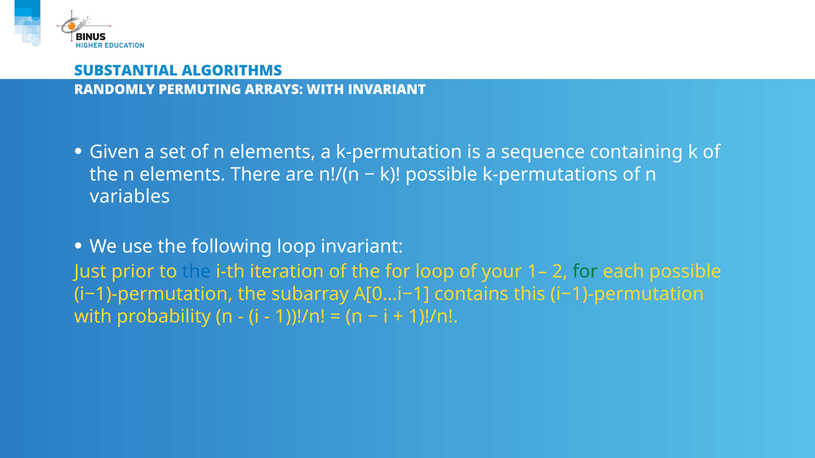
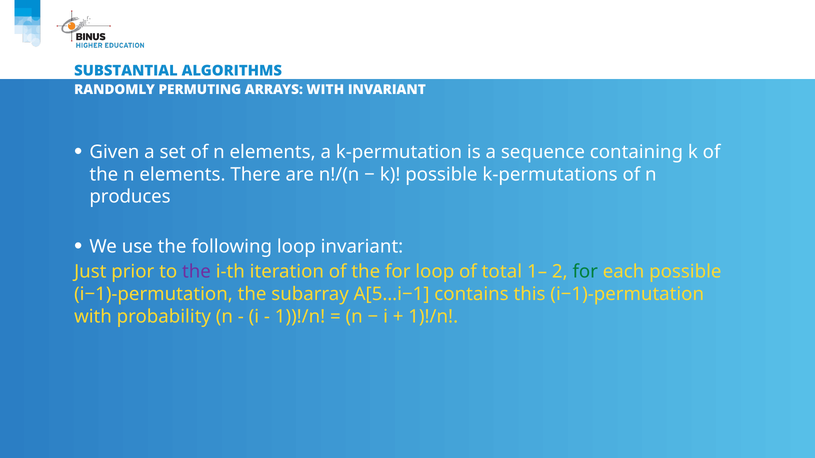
variables: variables -> produces (130, 197)
the colour: blue -> purple (196, 272)
your: your -> total (502, 272)
A[0…i−1: A[0…i−1 -> A[5…i−1 (392, 294)
